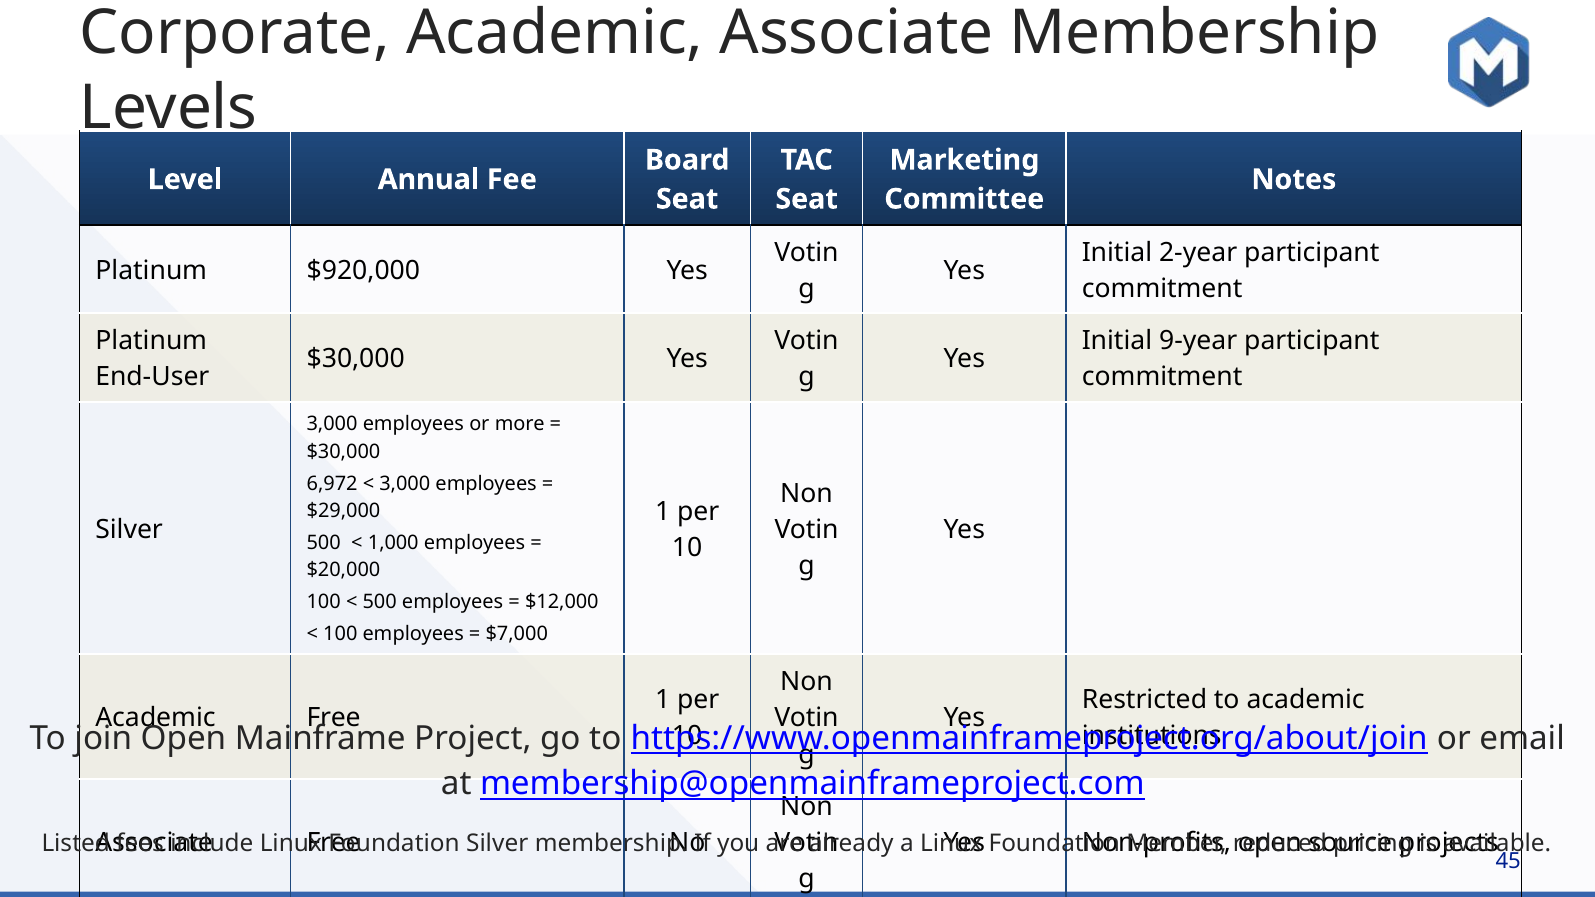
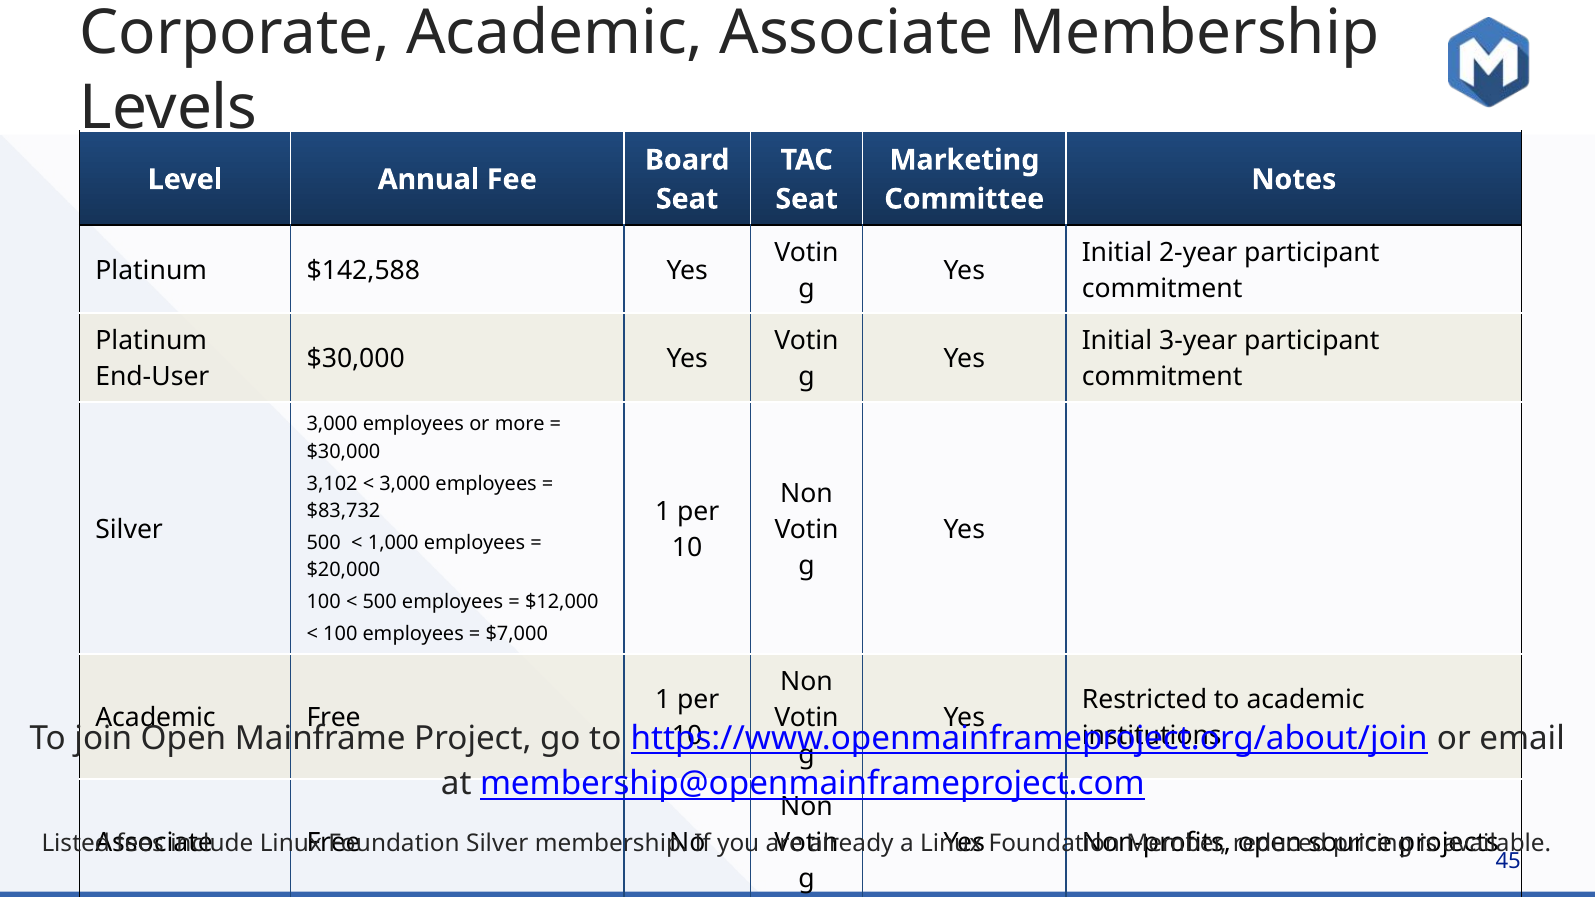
$920,000: $920,000 -> $142,588 (363, 271)
9-year: 9-year -> 3-year (1198, 341)
6,972: 6,972 -> 3,102 (332, 484)
$29,000: $29,000 -> $83,732 (344, 511)
